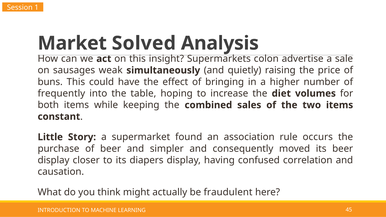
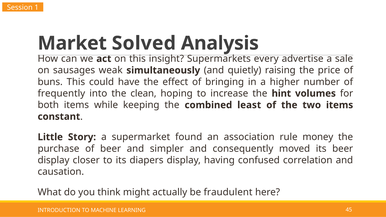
colon: colon -> every (266, 59)
table: table -> clean (143, 93)
diet: diet -> hint (281, 93)
sales: sales -> least (249, 105)
occurs: occurs -> money (318, 137)
